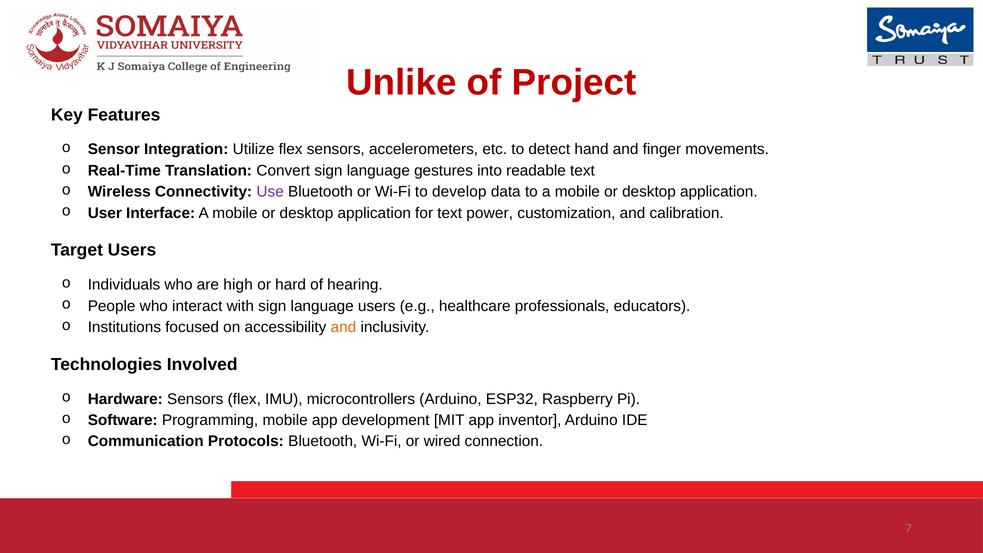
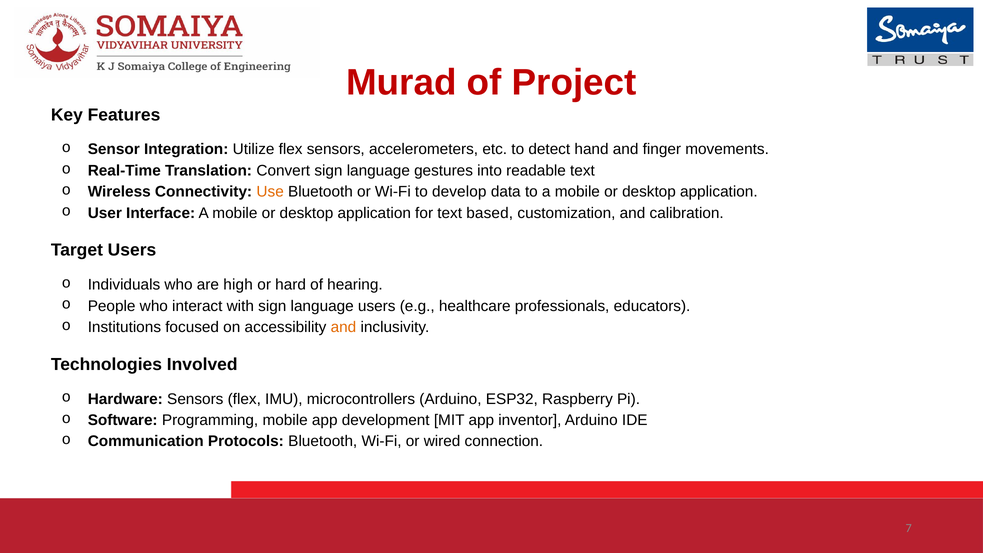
Unlike: Unlike -> Murad (401, 83)
Use colour: purple -> orange (270, 192)
power: power -> based (490, 213)
